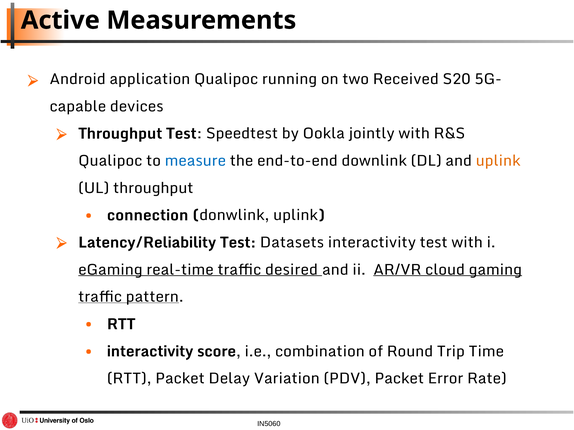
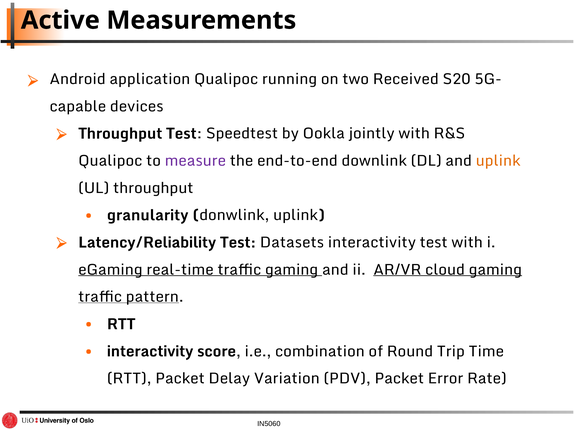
measure colour: blue -> purple (195, 161)
connection: connection -> granularity (148, 216)
traffic desired: desired -> gaming (292, 270)
